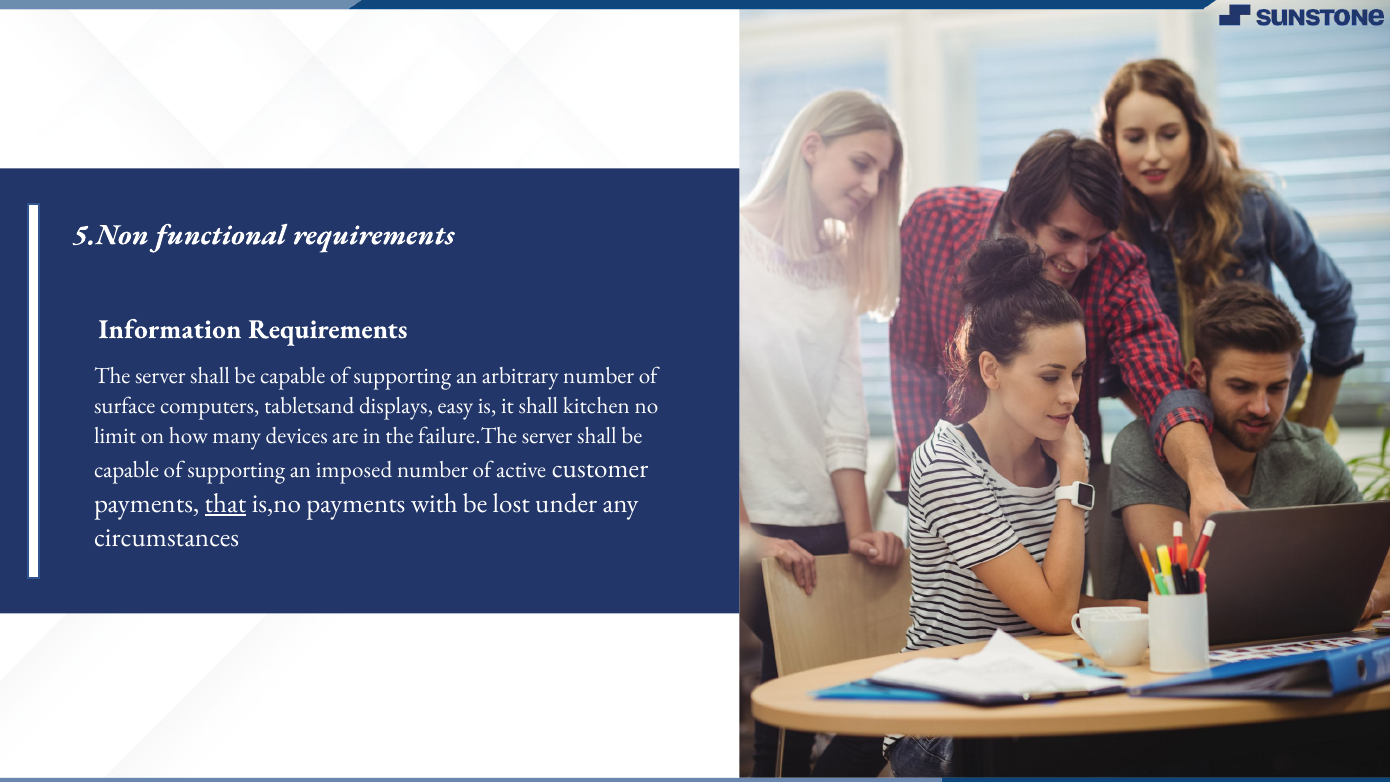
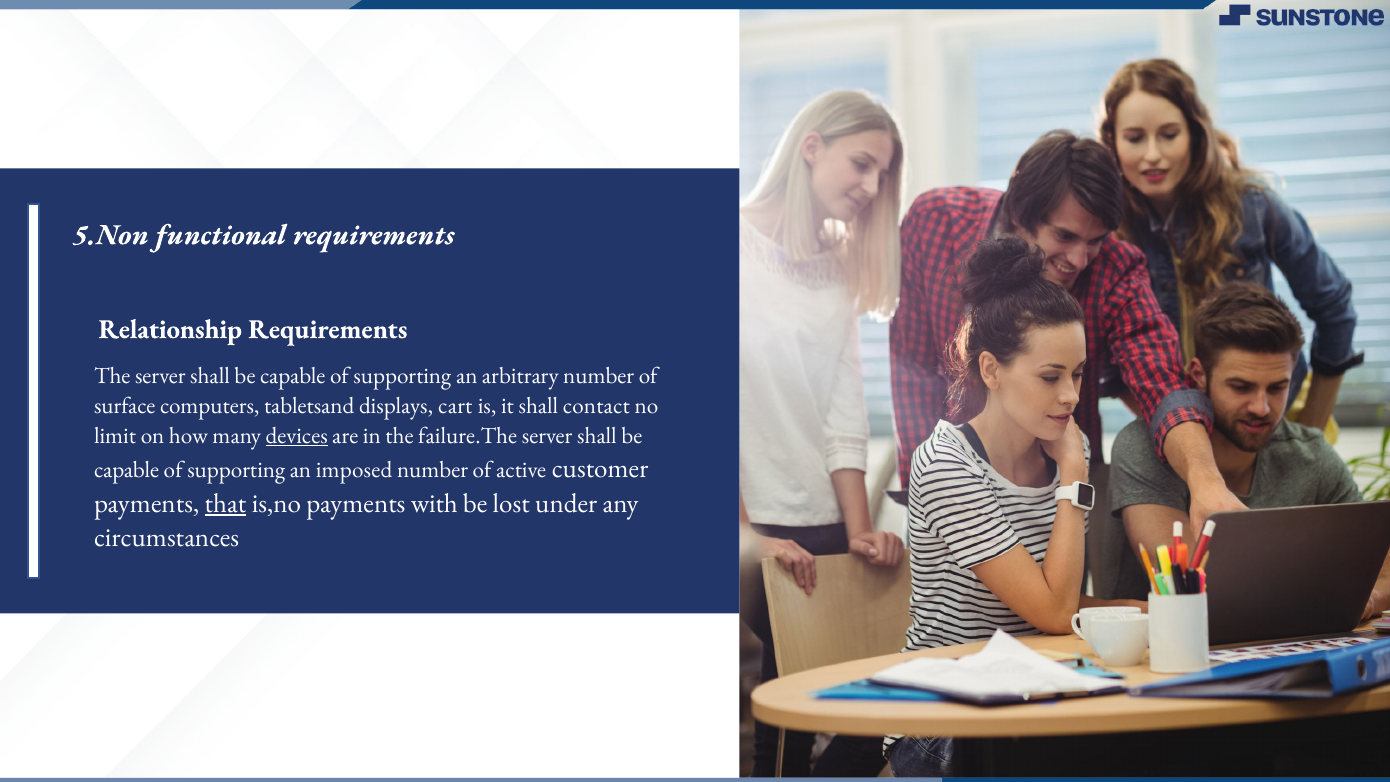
Information: Information -> Relationship (170, 329)
easy: easy -> cart (455, 406)
kitchen: kitchen -> contact (596, 406)
devices underline: none -> present (297, 436)
